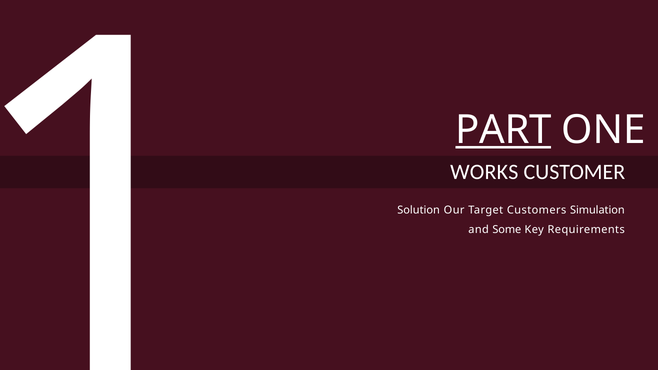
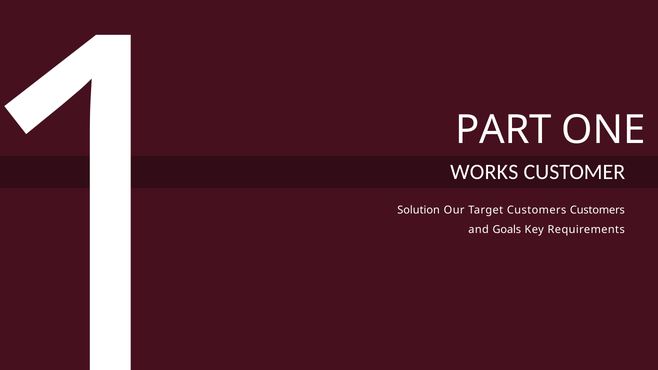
PART underline: present -> none (503, 130)
Customers Simulation: Simulation -> Customers (597, 210)
Some: Some -> Goals (507, 230)
